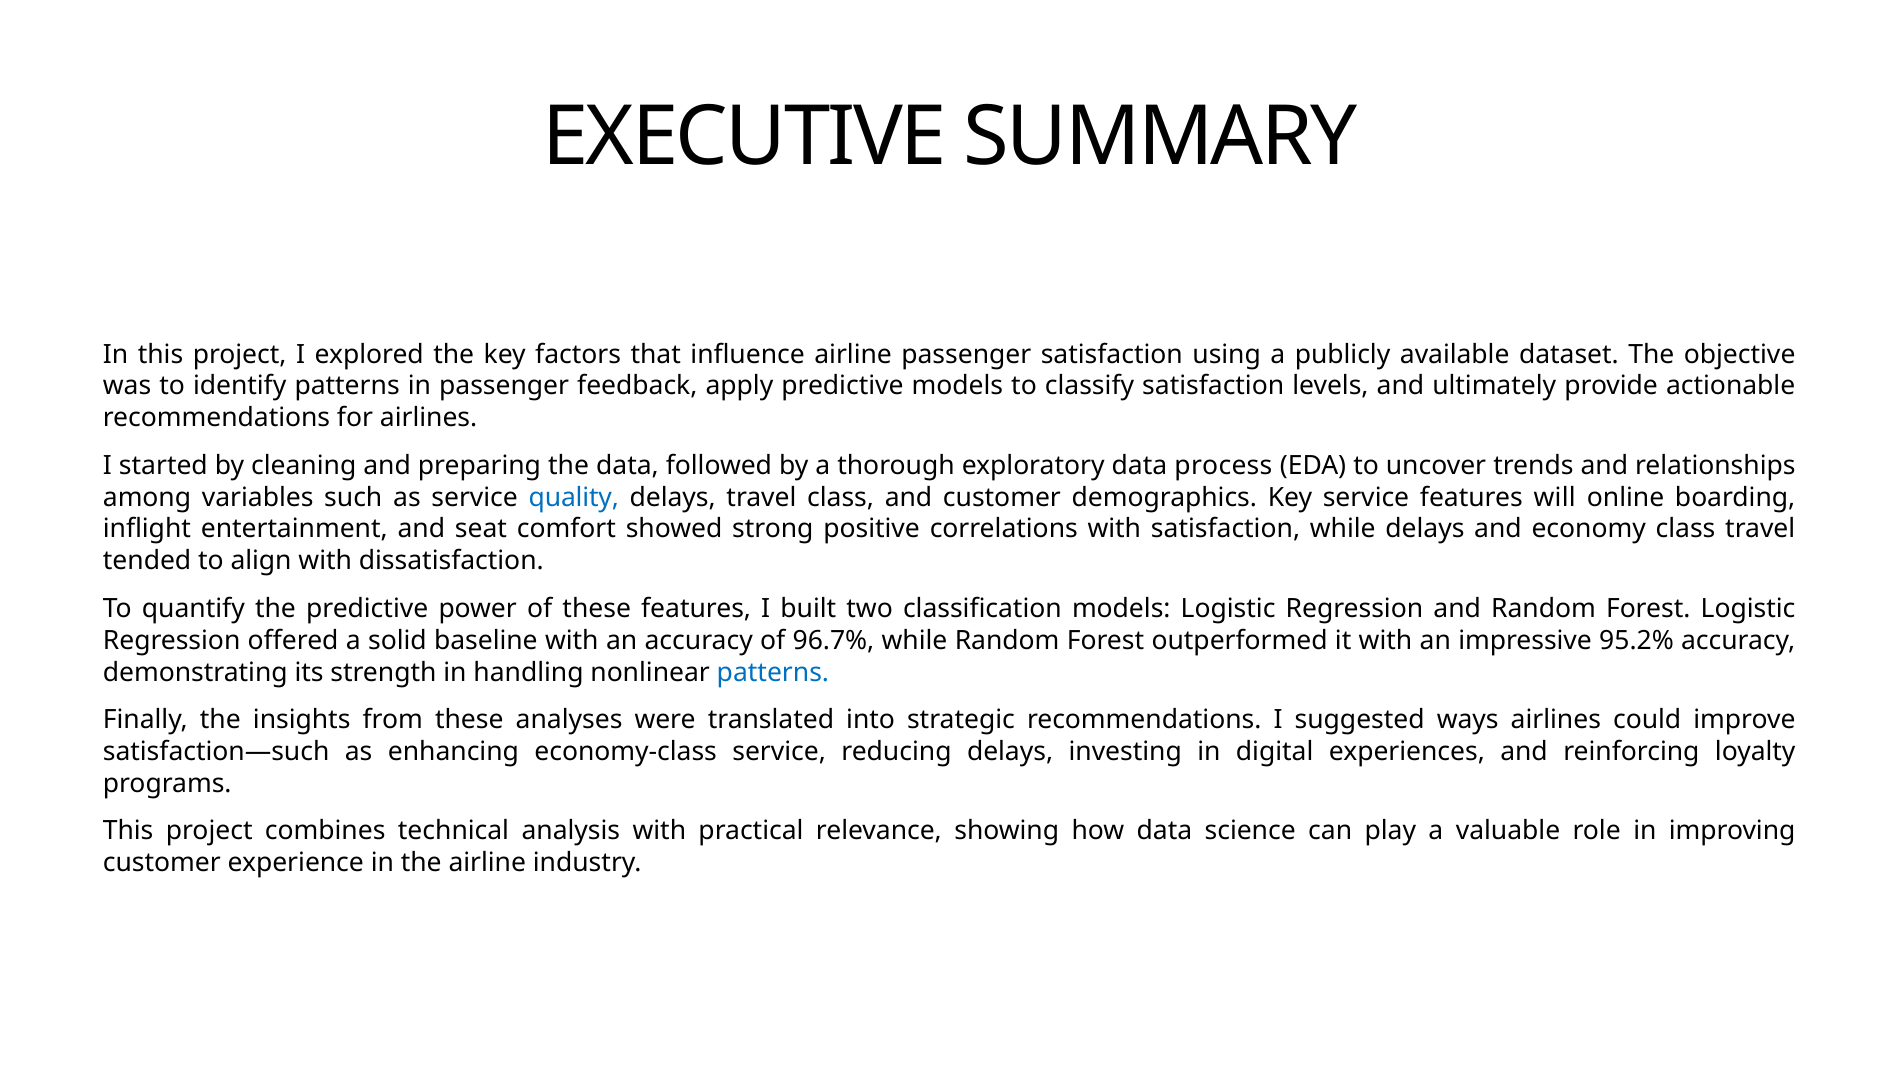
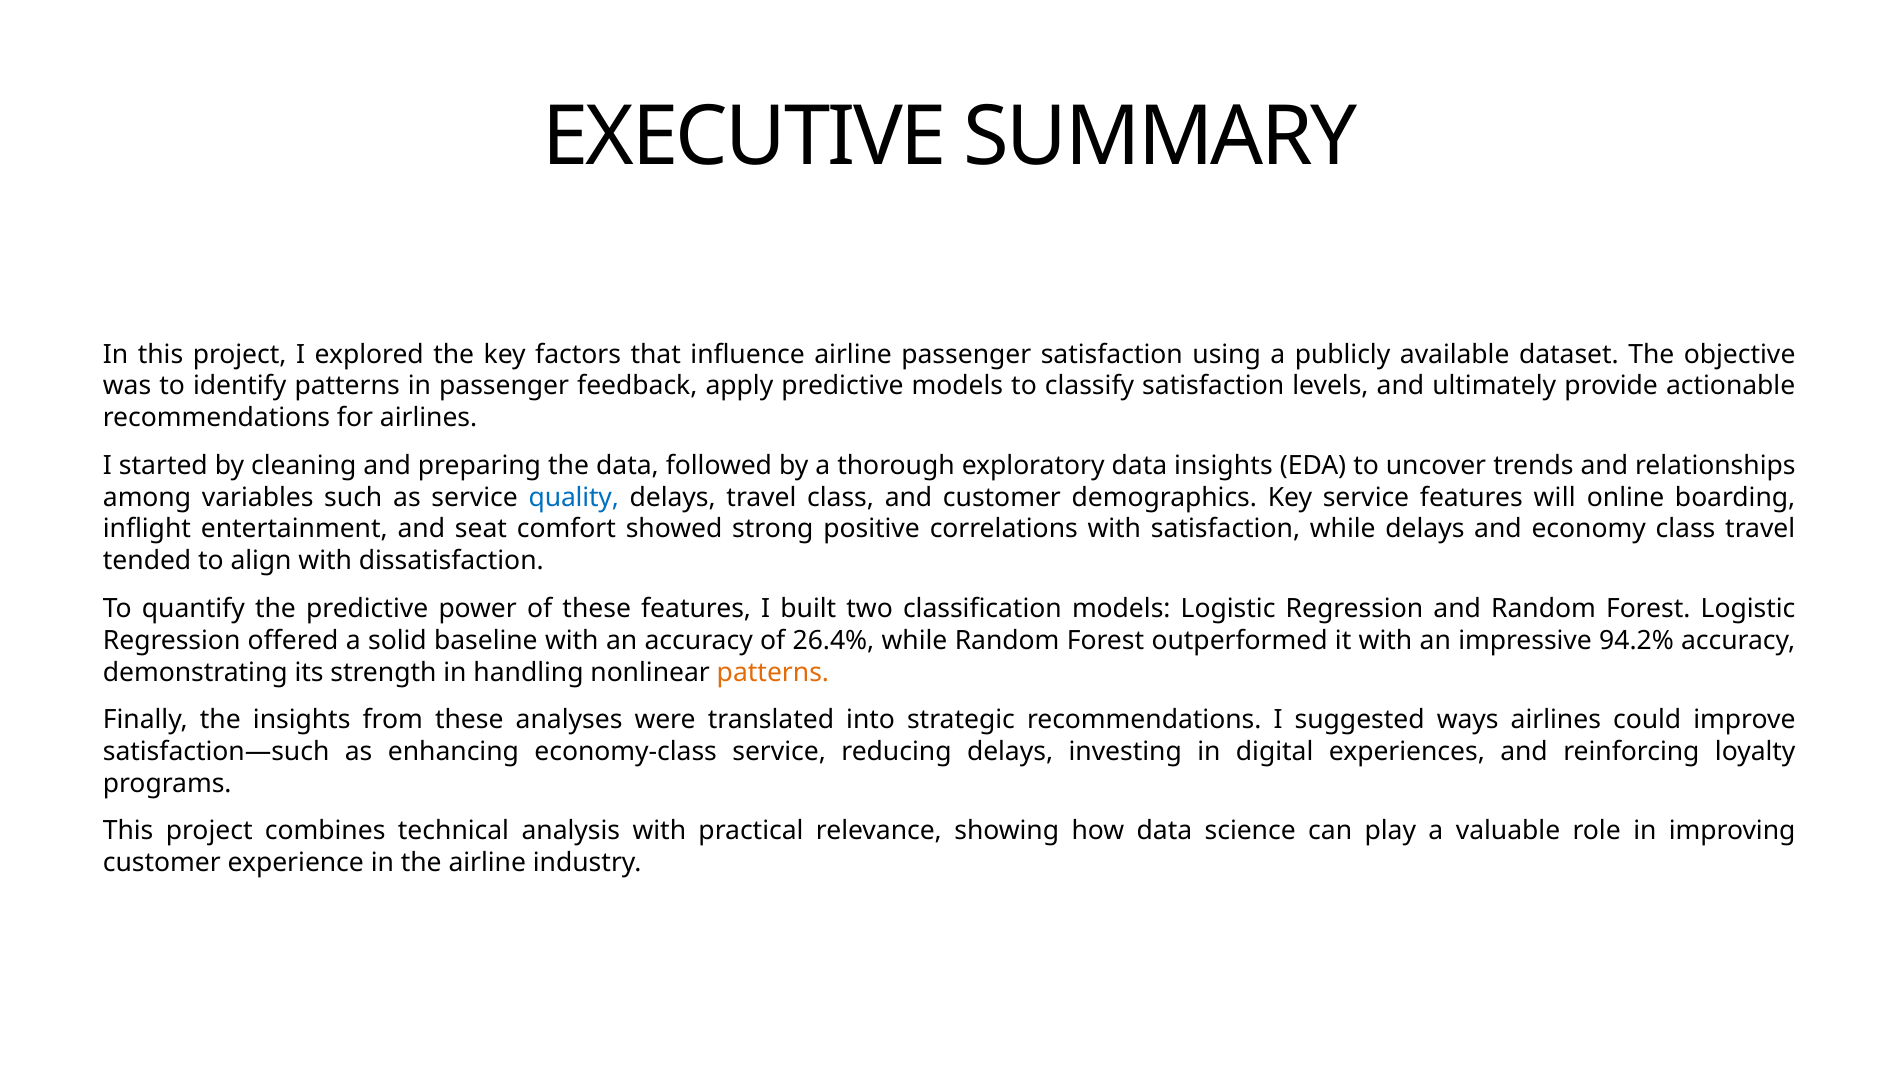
data process: process -> insights (1223, 465)
96.7%: 96.7% -> 26.4% (833, 640)
95.2%: 95.2% -> 94.2% (1637, 640)
patterns colour: blue -> orange (773, 672)
